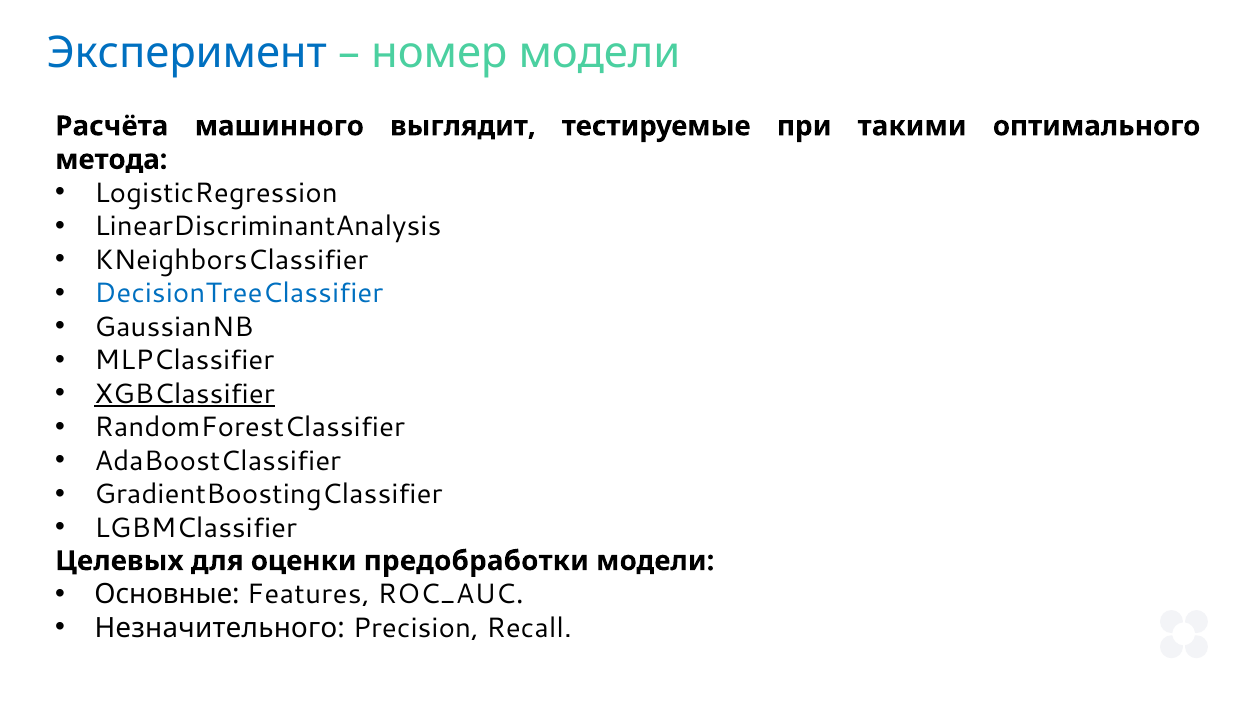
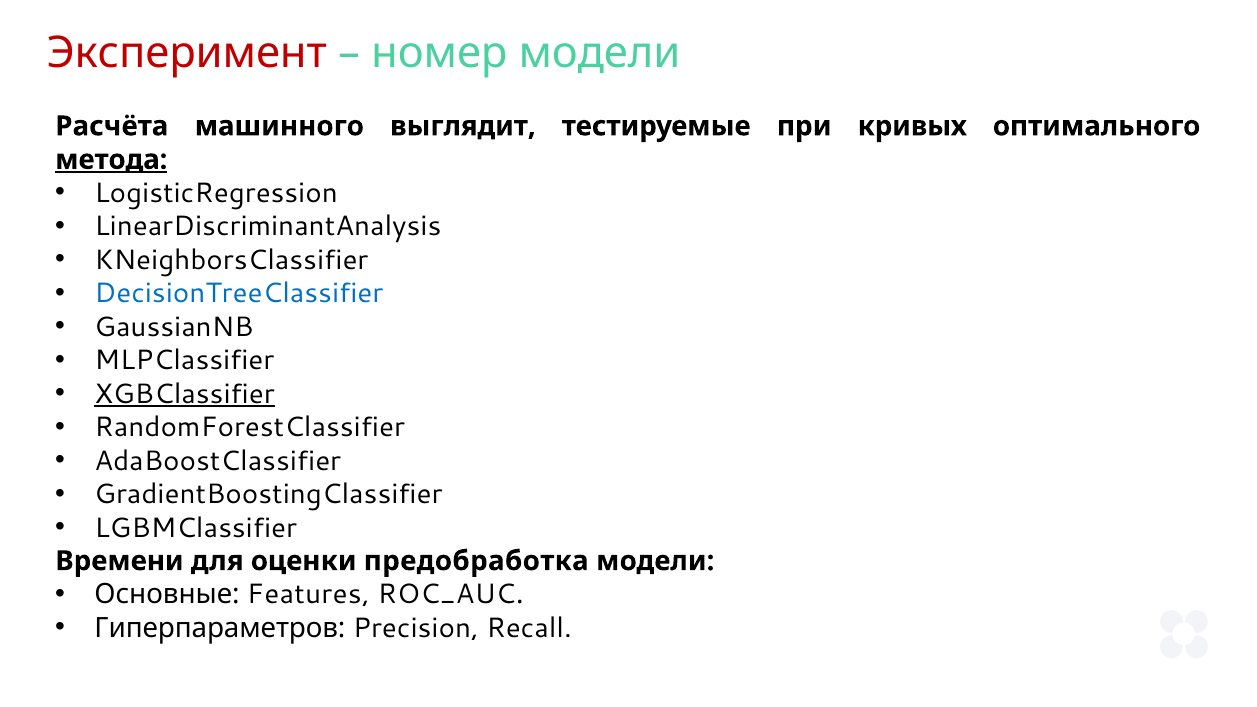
Эксперимент colour: blue -> red (187, 53)
такими: такими -> кривых (912, 126)
метода underline: none -> present (111, 160)
Целевых: Целевых -> Времени (119, 561)
предобработки: предобработки -> предобработка (476, 561)
Незначительного: Незначительного -> Гиперпараметров (220, 628)
